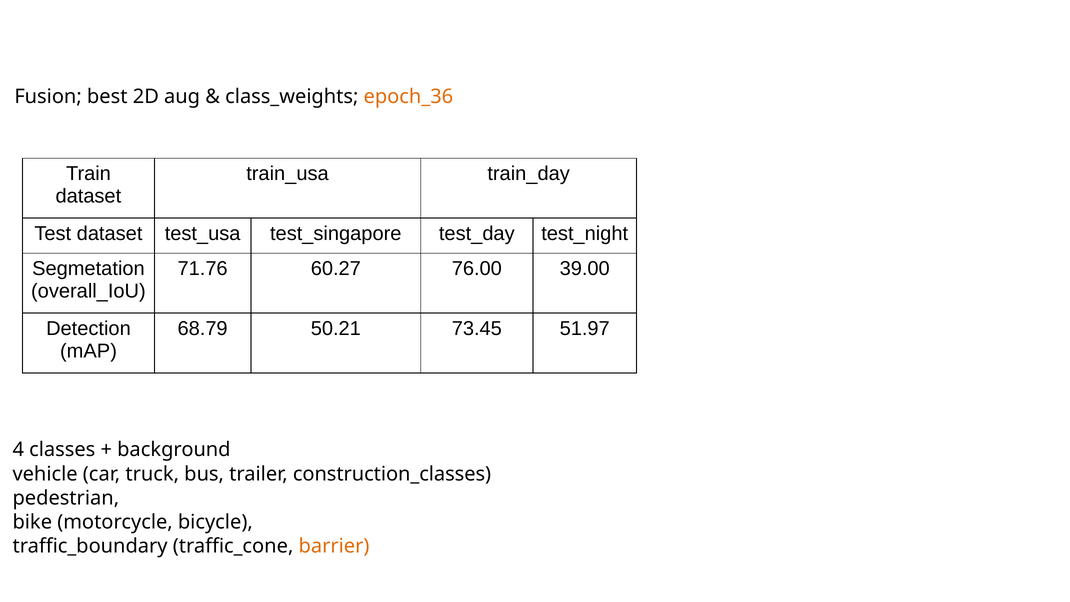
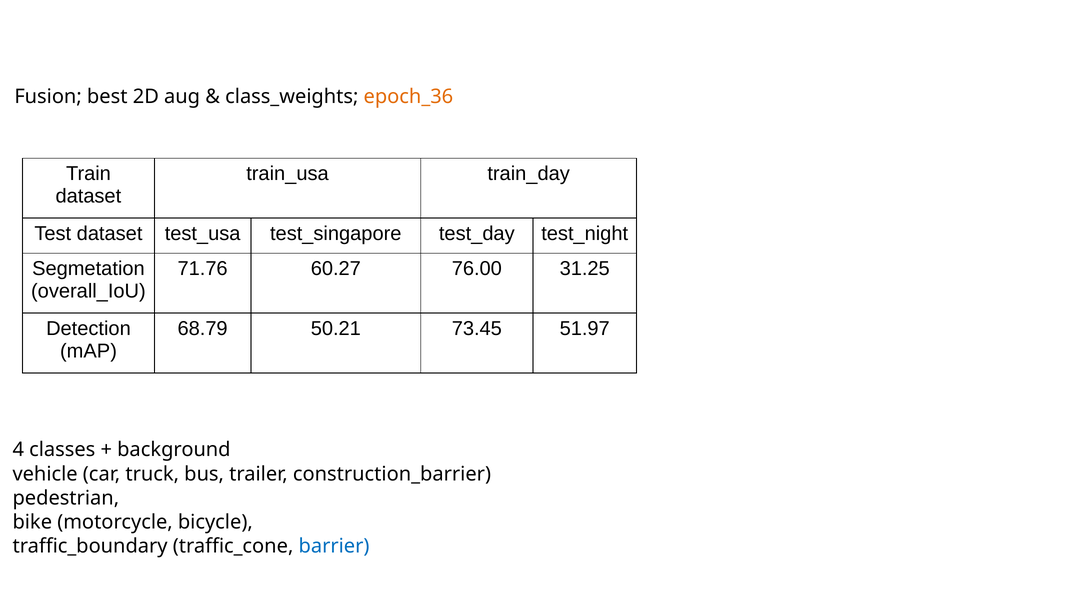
39.00: 39.00 -> 31.25 (585, 269)
construction_classes: construction_classes -> construction_barrier (392, 474)
barrier colour: orange -> blue (334, 546)
